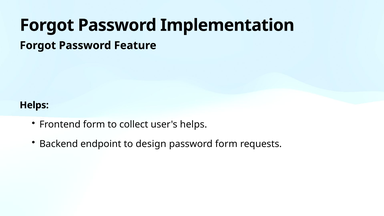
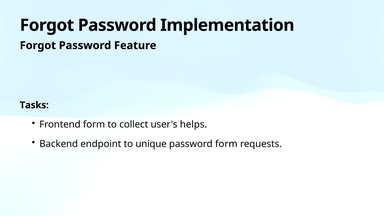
Helps: Helps -> Tasks (34, 105)
design: design -> unique (151, 144)
